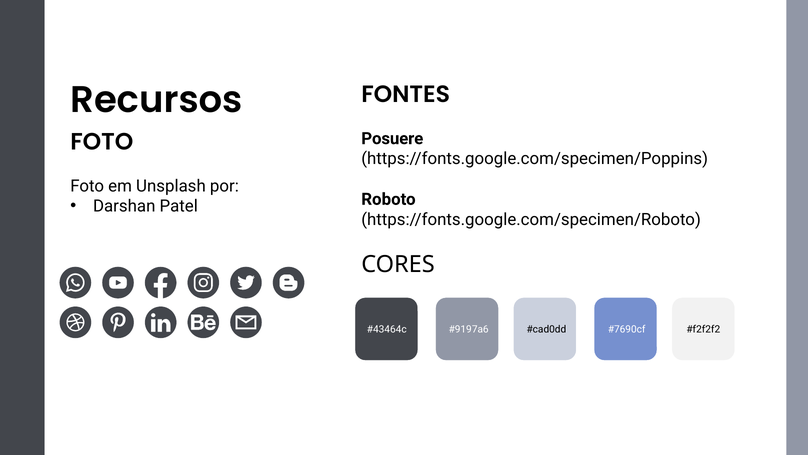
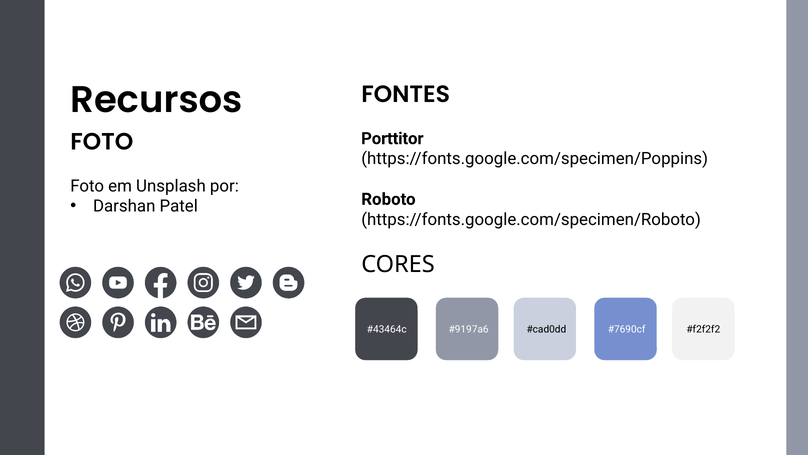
Posuere: Posuere -> Porttitor (392, 138)
